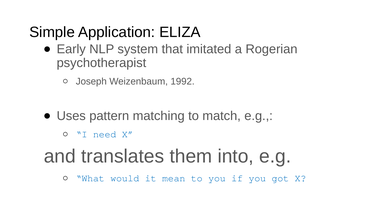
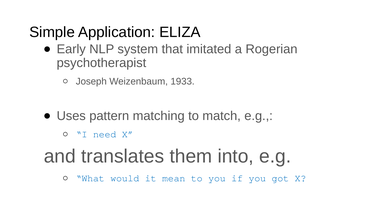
1992: 1992 -> 1933 (183, 81)
